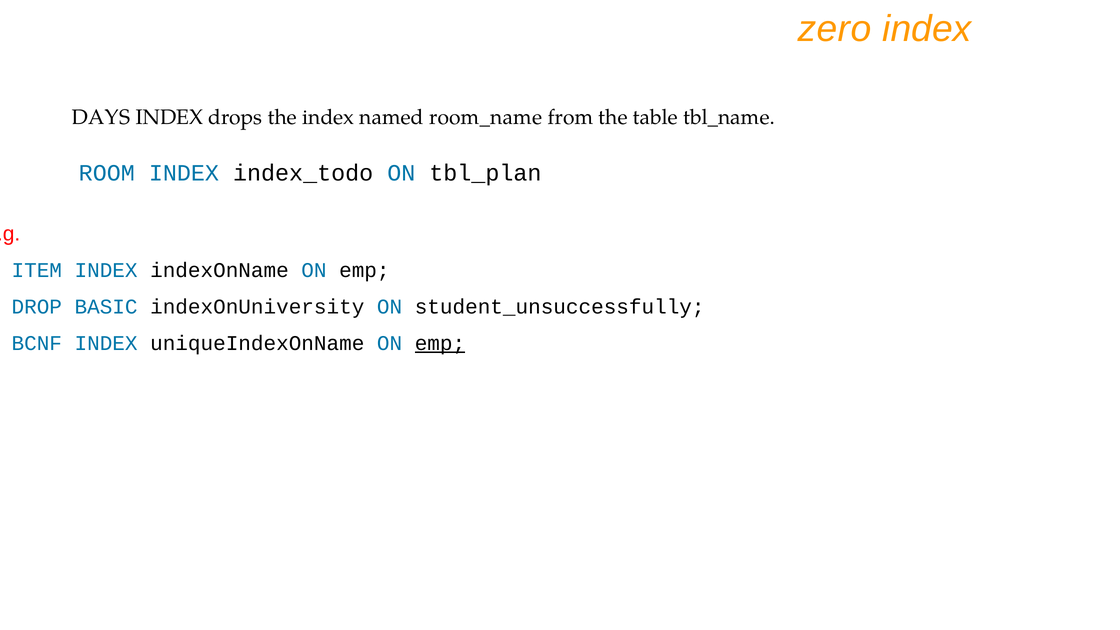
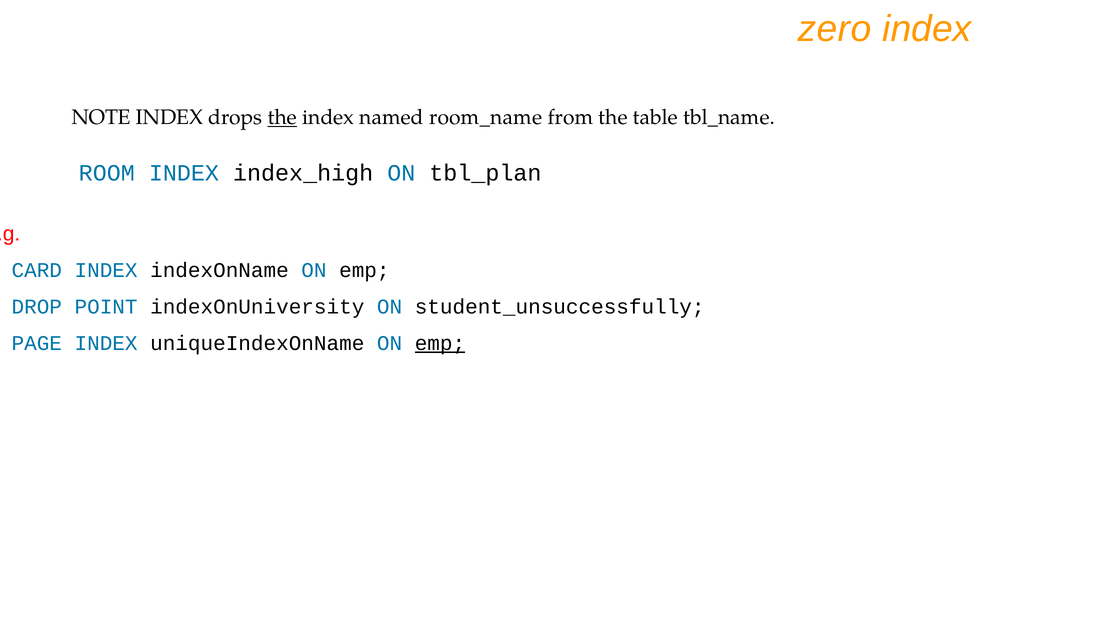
DAYS: DAYS -> NOTE (101, 118)
the underline: none -> present (282, 118)
index_todo: index_todo -> index_high (303, 173)
ITEM: ITEM -> CARD (37, 270)
BASIC: BASIC -> POINT (106, 307)
BCNF: BCNF -> PAGE (37, 343)
